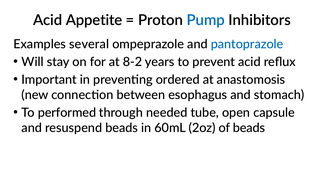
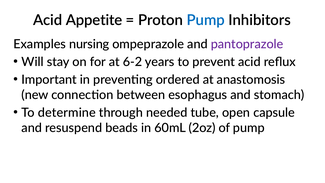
several: several -> nursing (89, 44)
pantoprazole colour: blue -> purple (247, 44)
8-2: 8-2 -> 6-2 (132, 62)
performed: performed -> determine (67, 113)
of beads: beads -> pump (249, 128)
